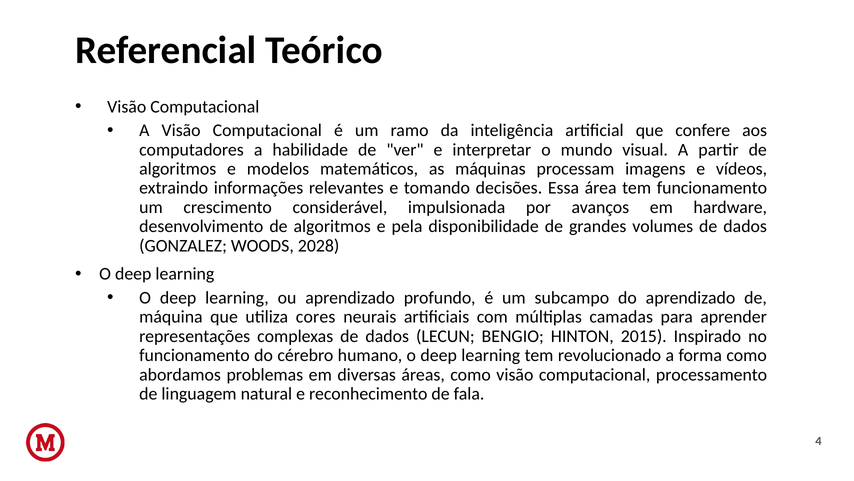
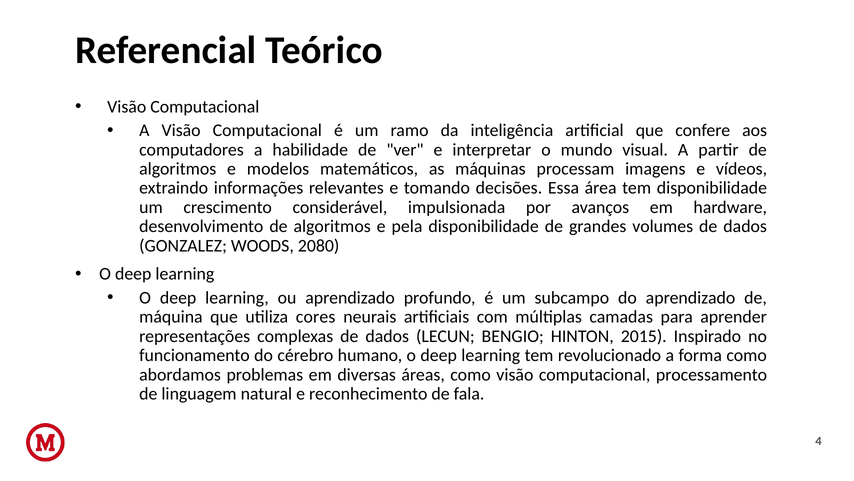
tem funcionamento: funcionamento -> disponibilidade (712, 188)
2028: 2028 -> 2080 (319, 246)
